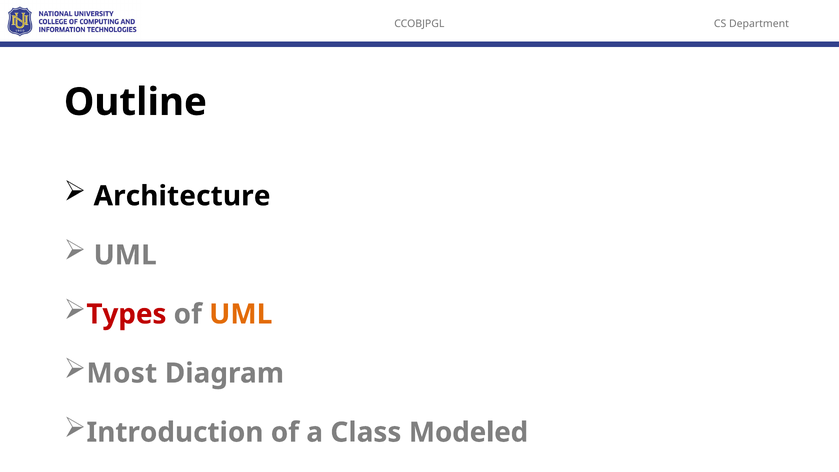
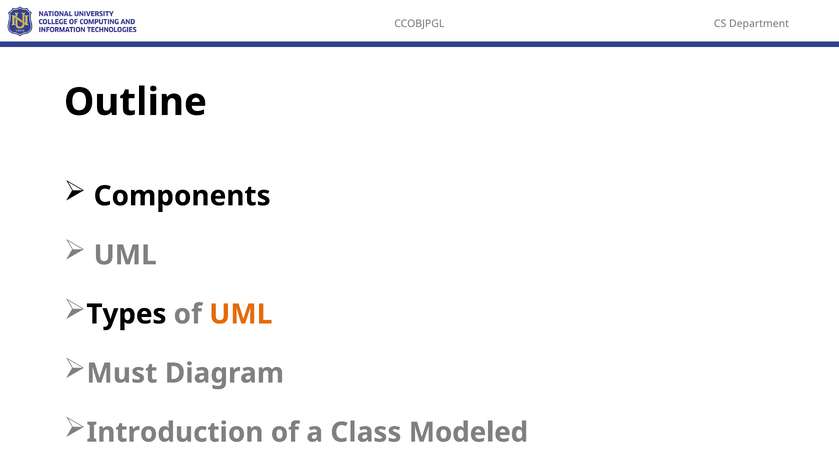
Architecture: Architecture -> Components (182, 196)
Types colour: red -> black (126, 314)
Most: Most -> Must (122, 373)
